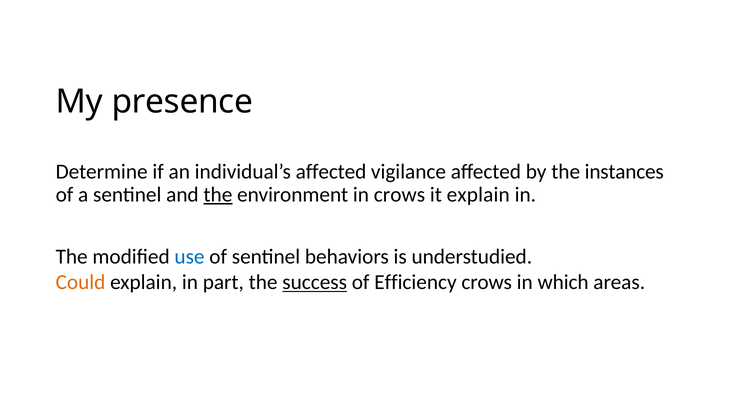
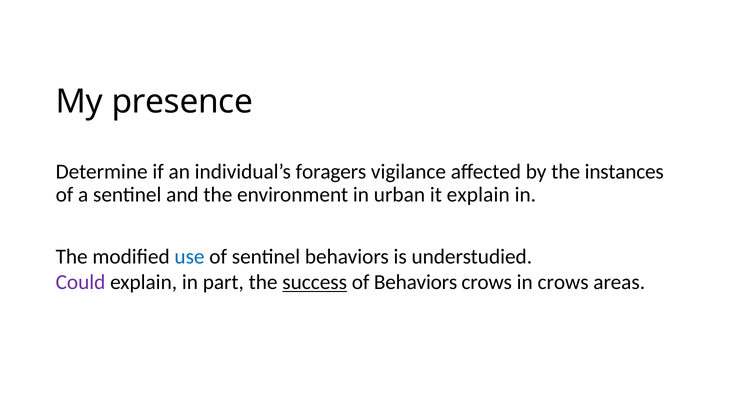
individual’s affected: affected -> foragers (331, 171)
the underline: present -> none (218, 194)
in crows: crows -> urban (399, 194)
Could colour: orange -> purple (80, 282)
of Efficiency: Efficiency -> Behaviors (416, 282)
in which: which -> crows (563, 282)
